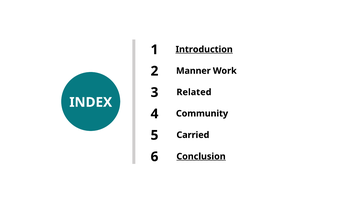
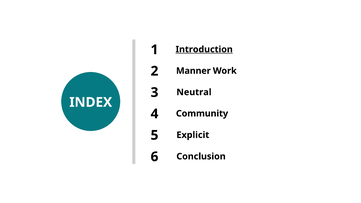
Related: Related -> Neutral (194, 92)
Carried: Carried -> Explicit (193, 135)
Conclusion underline: present -> none (201, 156)
